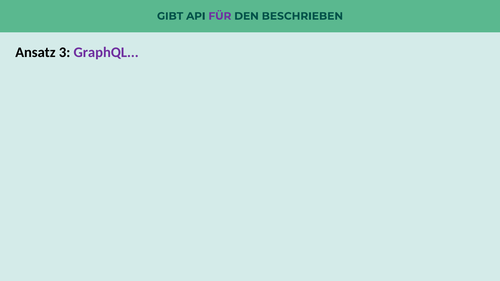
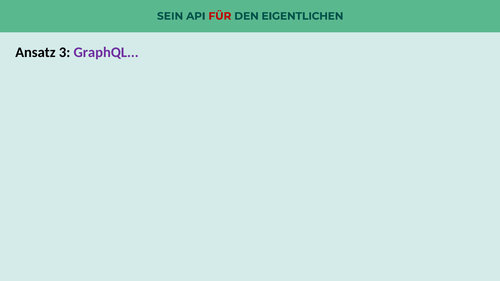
GIBT: GIBT -> SEIN (170, 16)
FÜR colour: purple -> red (220, 16)
BESCHRIEBEN: BESCHRIEBEN -> EIGENTLICHEN (302, 16)
